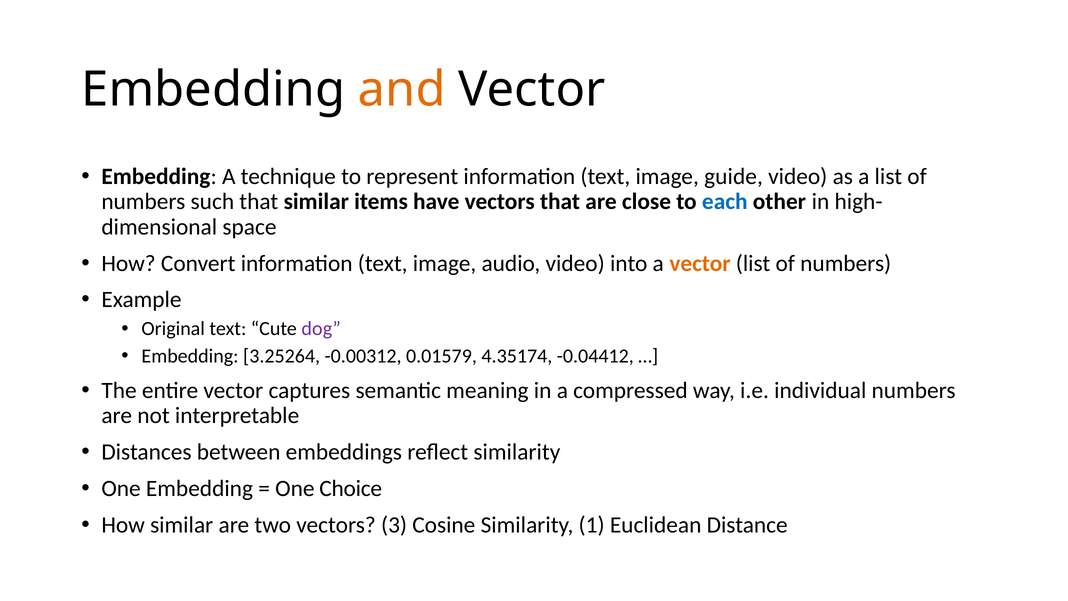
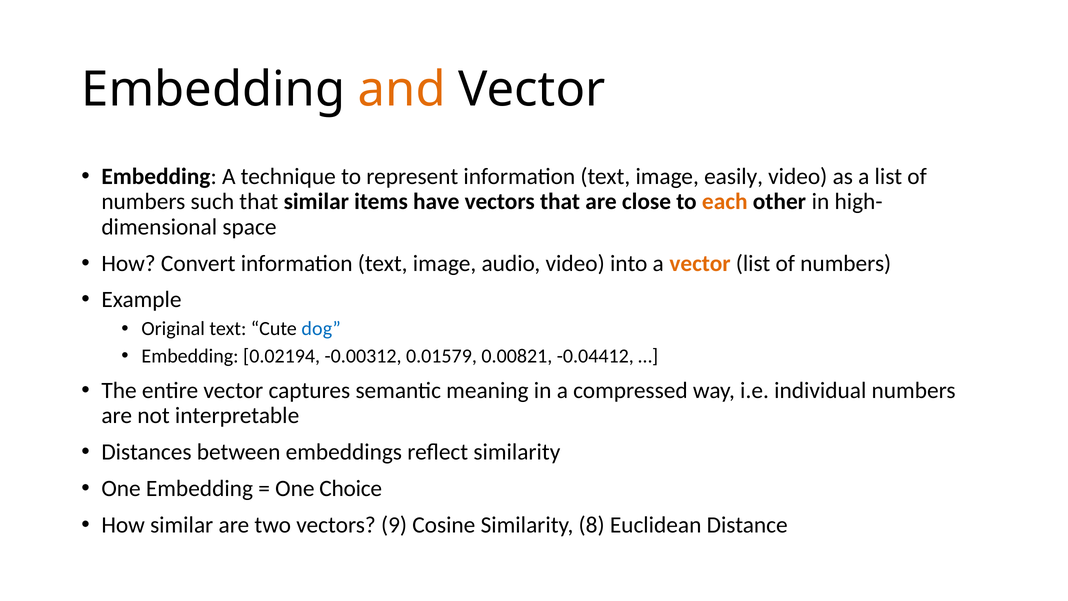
guide: guide -> easily (734, 176)
each colour: blue -> orange (725, 202)
dog colour: purple -> blue (321, 329)
3.25264: 3.25264 -> 0.02194 (282, 356)
4.35174: 4.35174 -> 0.00821 (517, 356)
3: 3 -> 9 (394, 525)
1: 1 -> 8 (592, 525)
